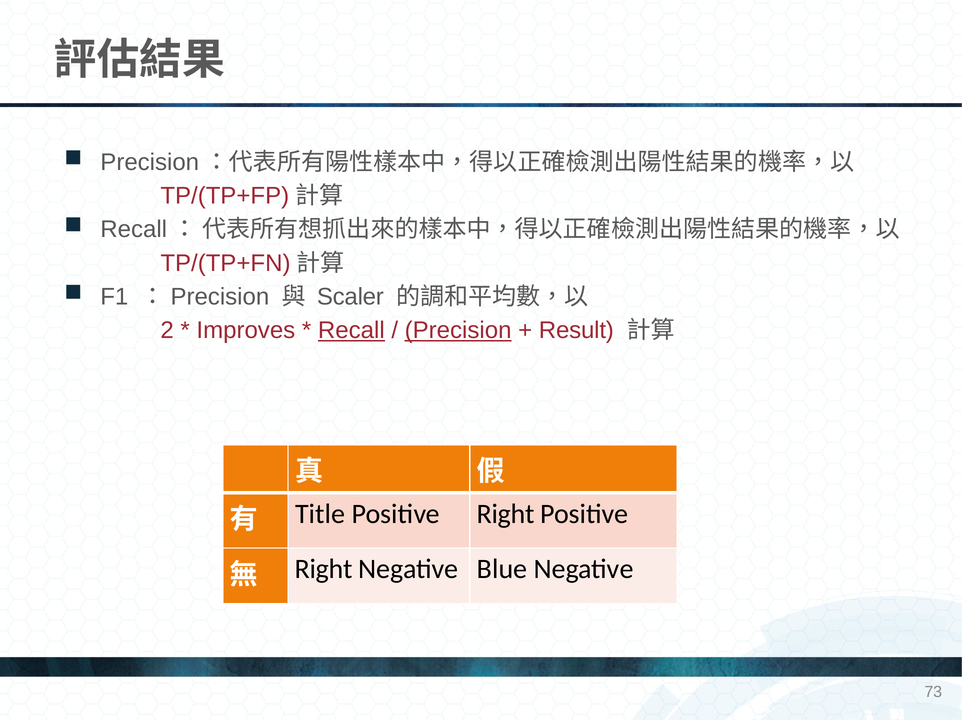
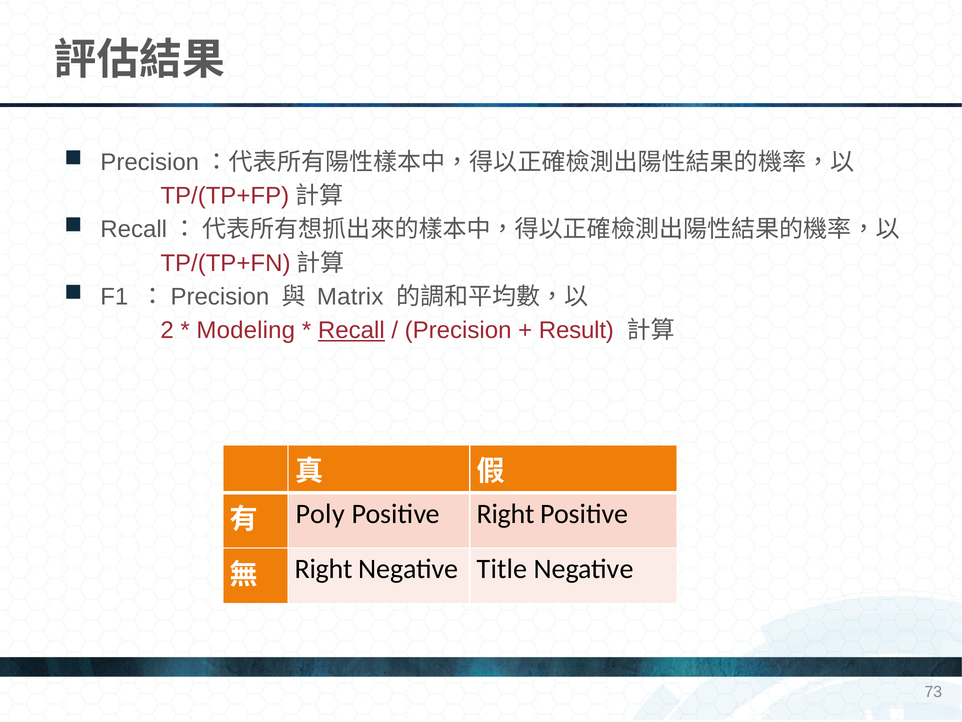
Scaler: Scaler -> Matrix (350, 297)
Improves: Improves -> Modeling (246, 330)
Precision underline: present -> none (458, 330)
Title: Title -> Poly (320, 513)
Blue: Blue -> Title (502, 569)
